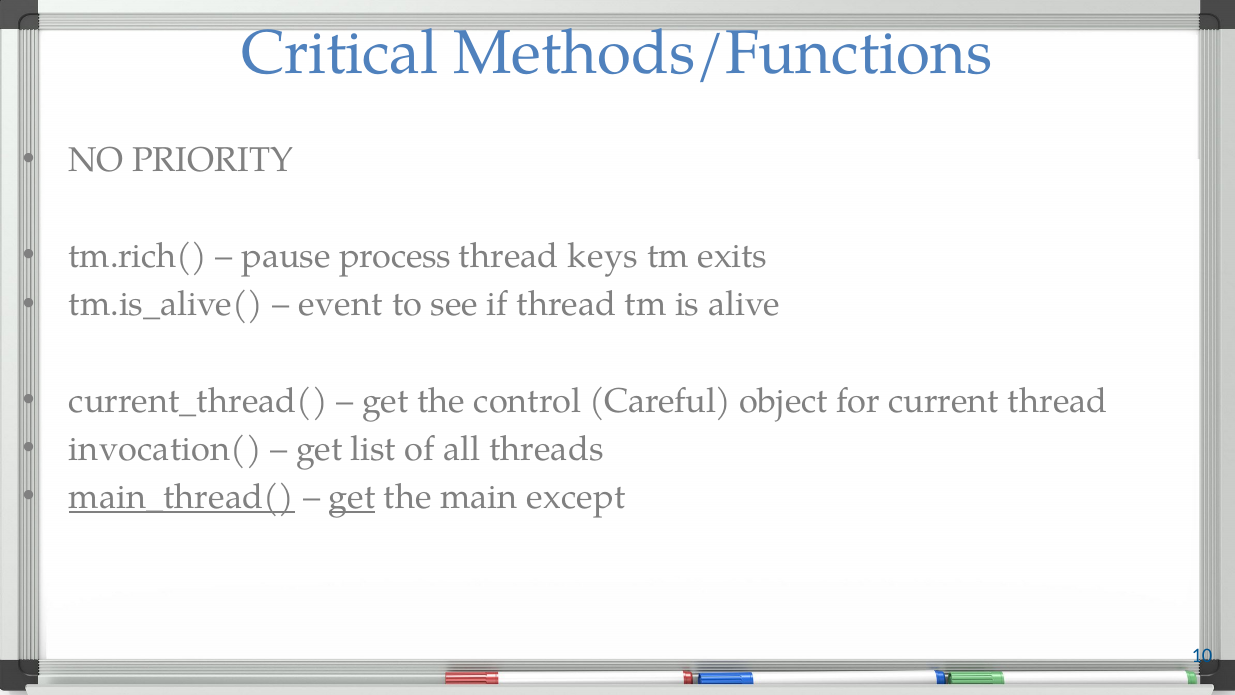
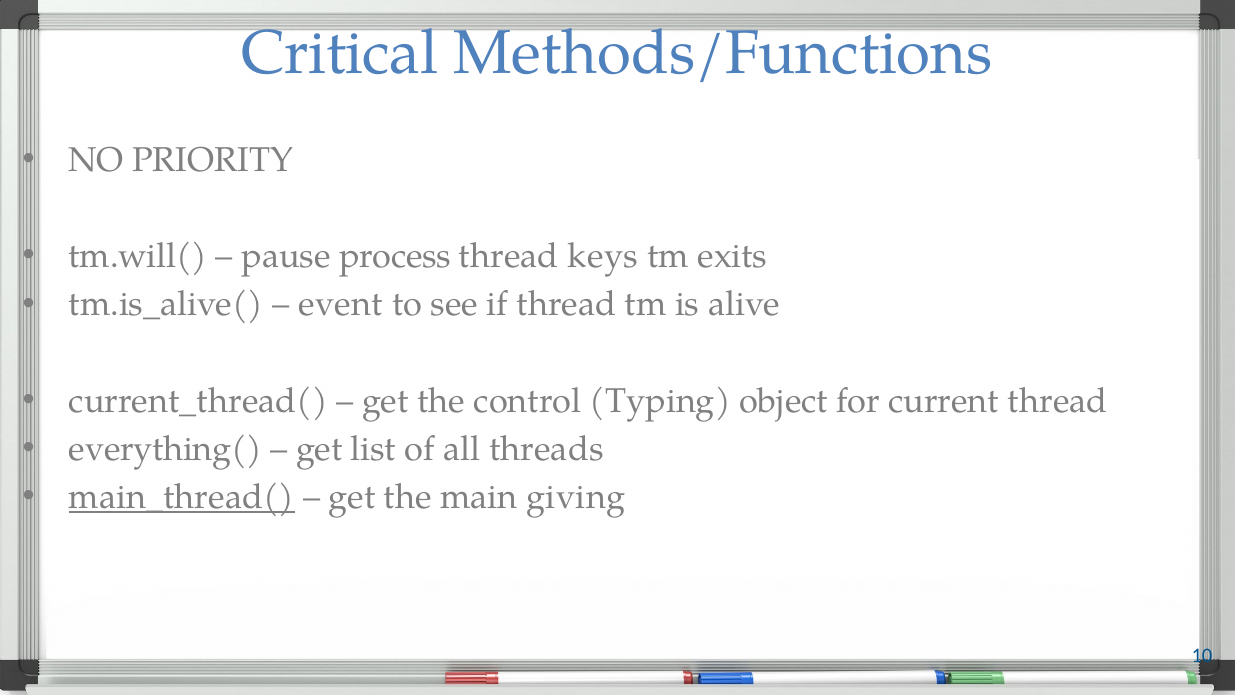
tm.rich(: tm.rich( -> tm.will( (138, 256)
Careful: Careful -> Typing (660, 401)
invocation(: invocation( -> everything( (166, 449)
get underline: present -> none (352, 497)
except: except -> giving (576, 497)
